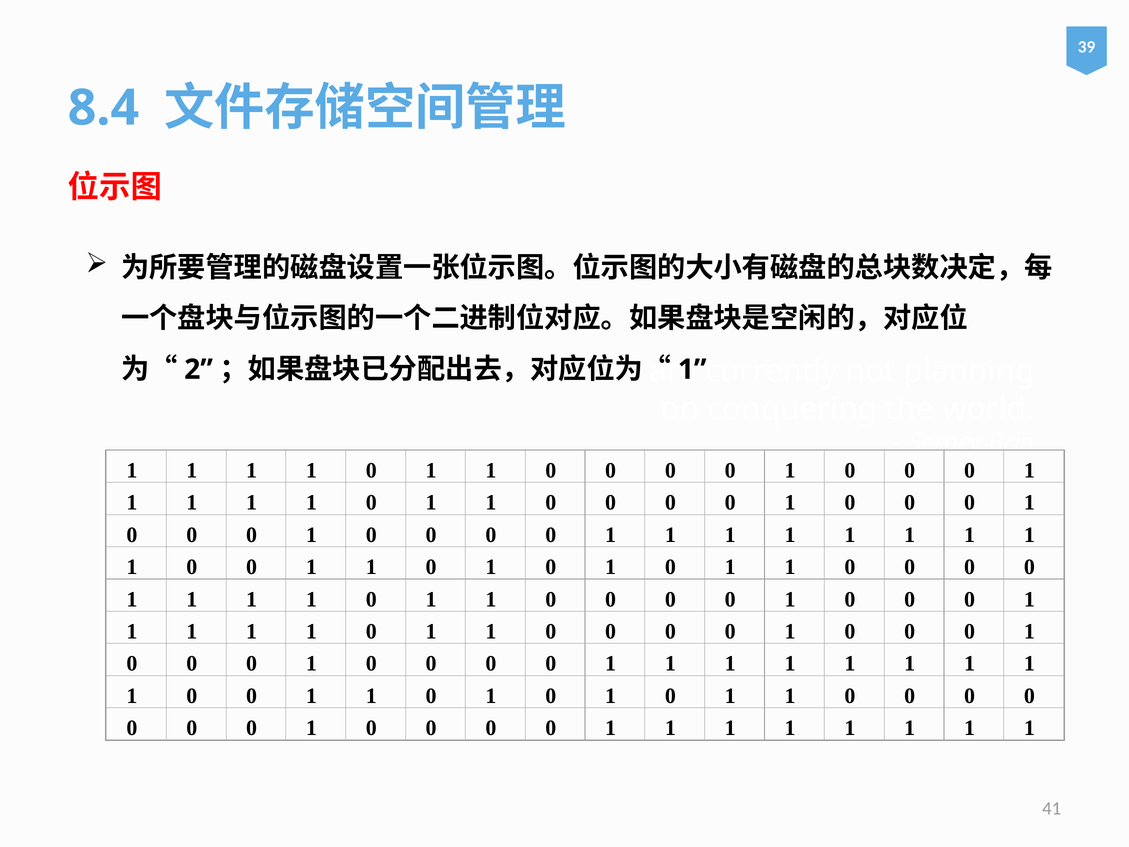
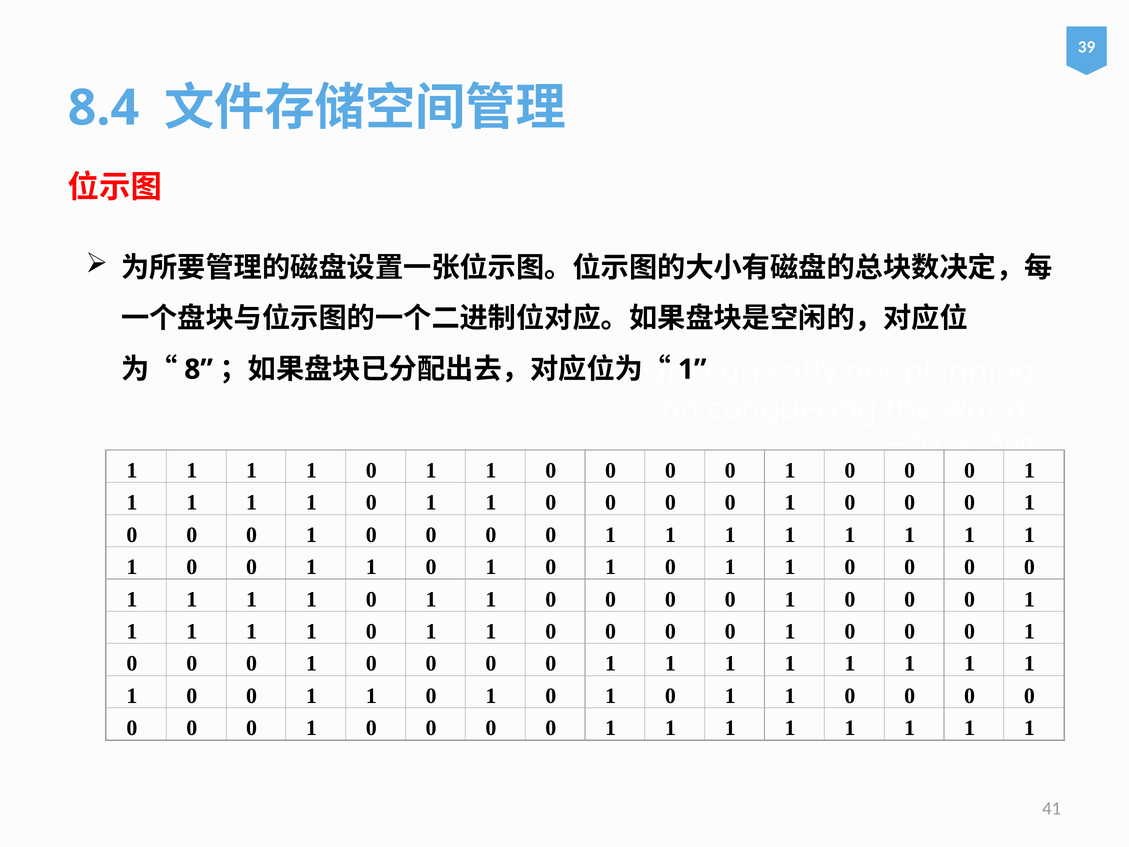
2: 2 -> 8 (199, 369)
